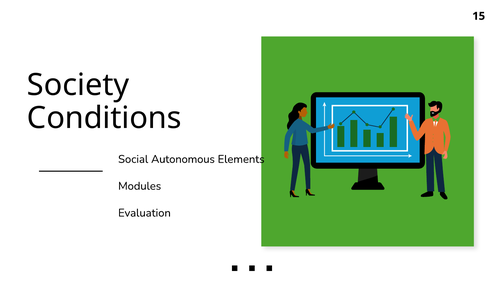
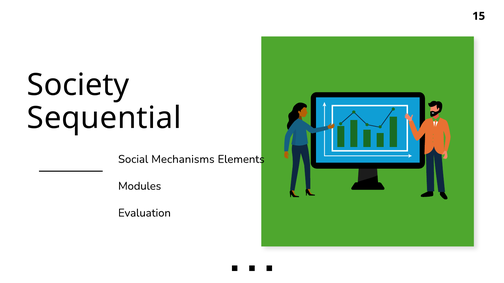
Conditions: Conditions -> Sequential (104, 118)
Autonomous: Autonomous -> Mechanisms (183, 159)
